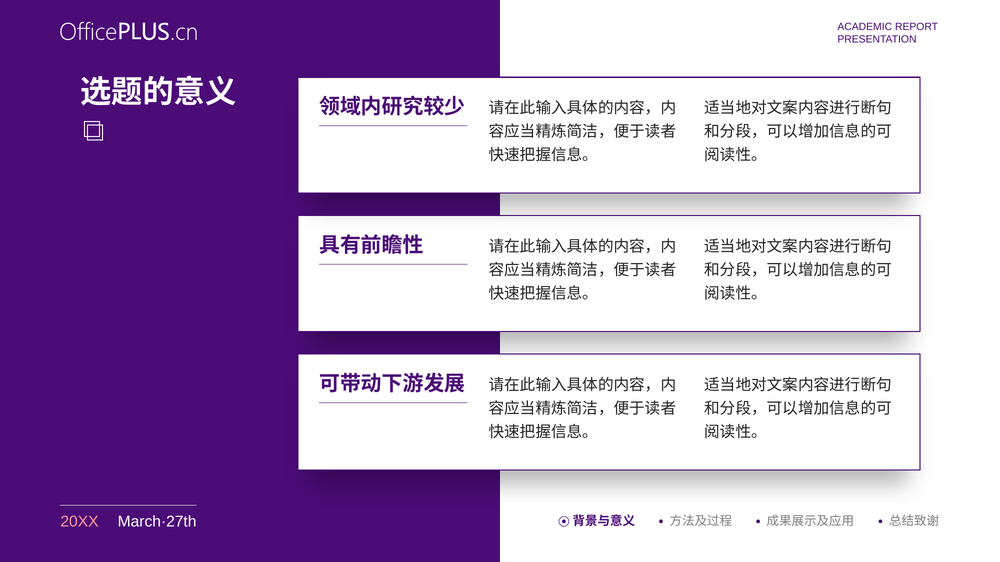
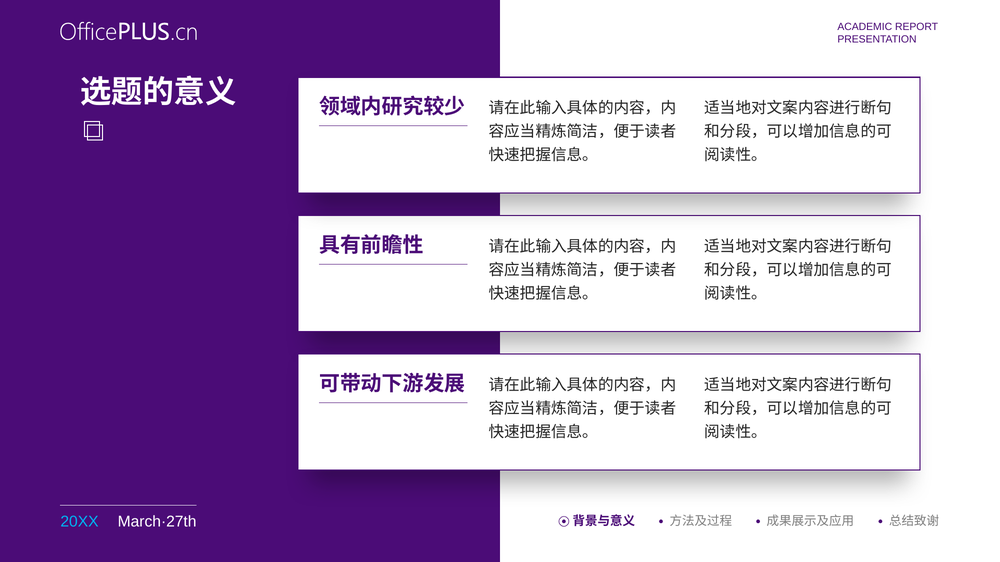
20XX colour: pink -> light blue (79, 522)
